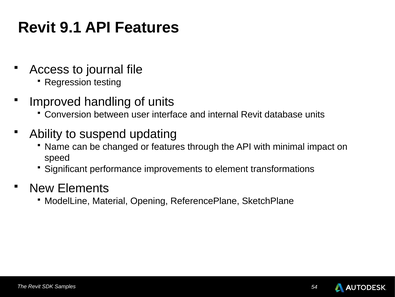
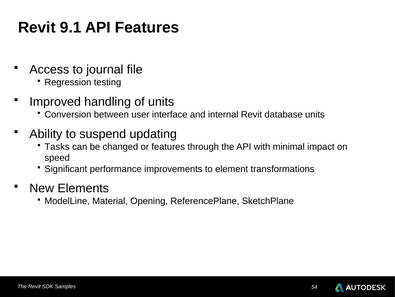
Name: Name -> Tasks (57, 146)
